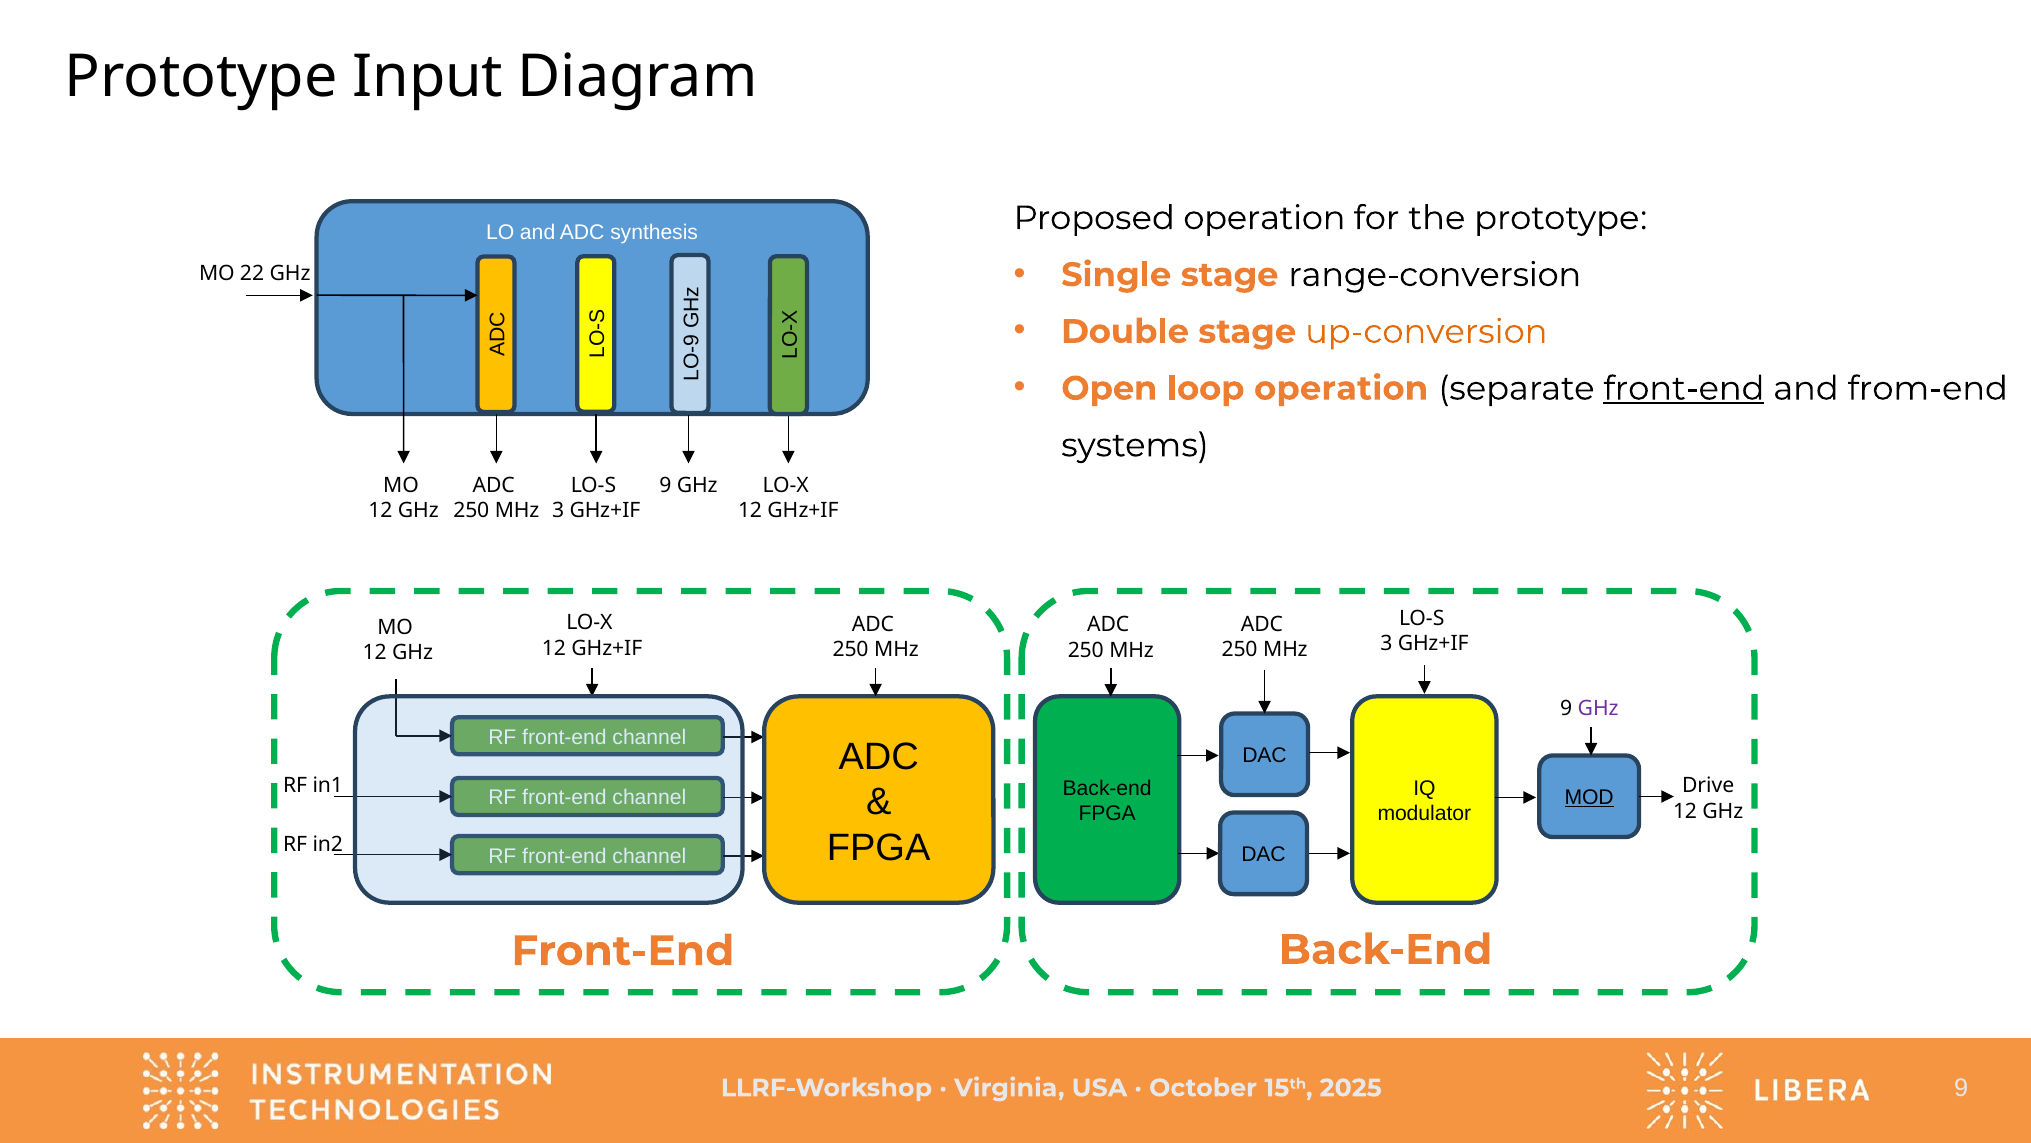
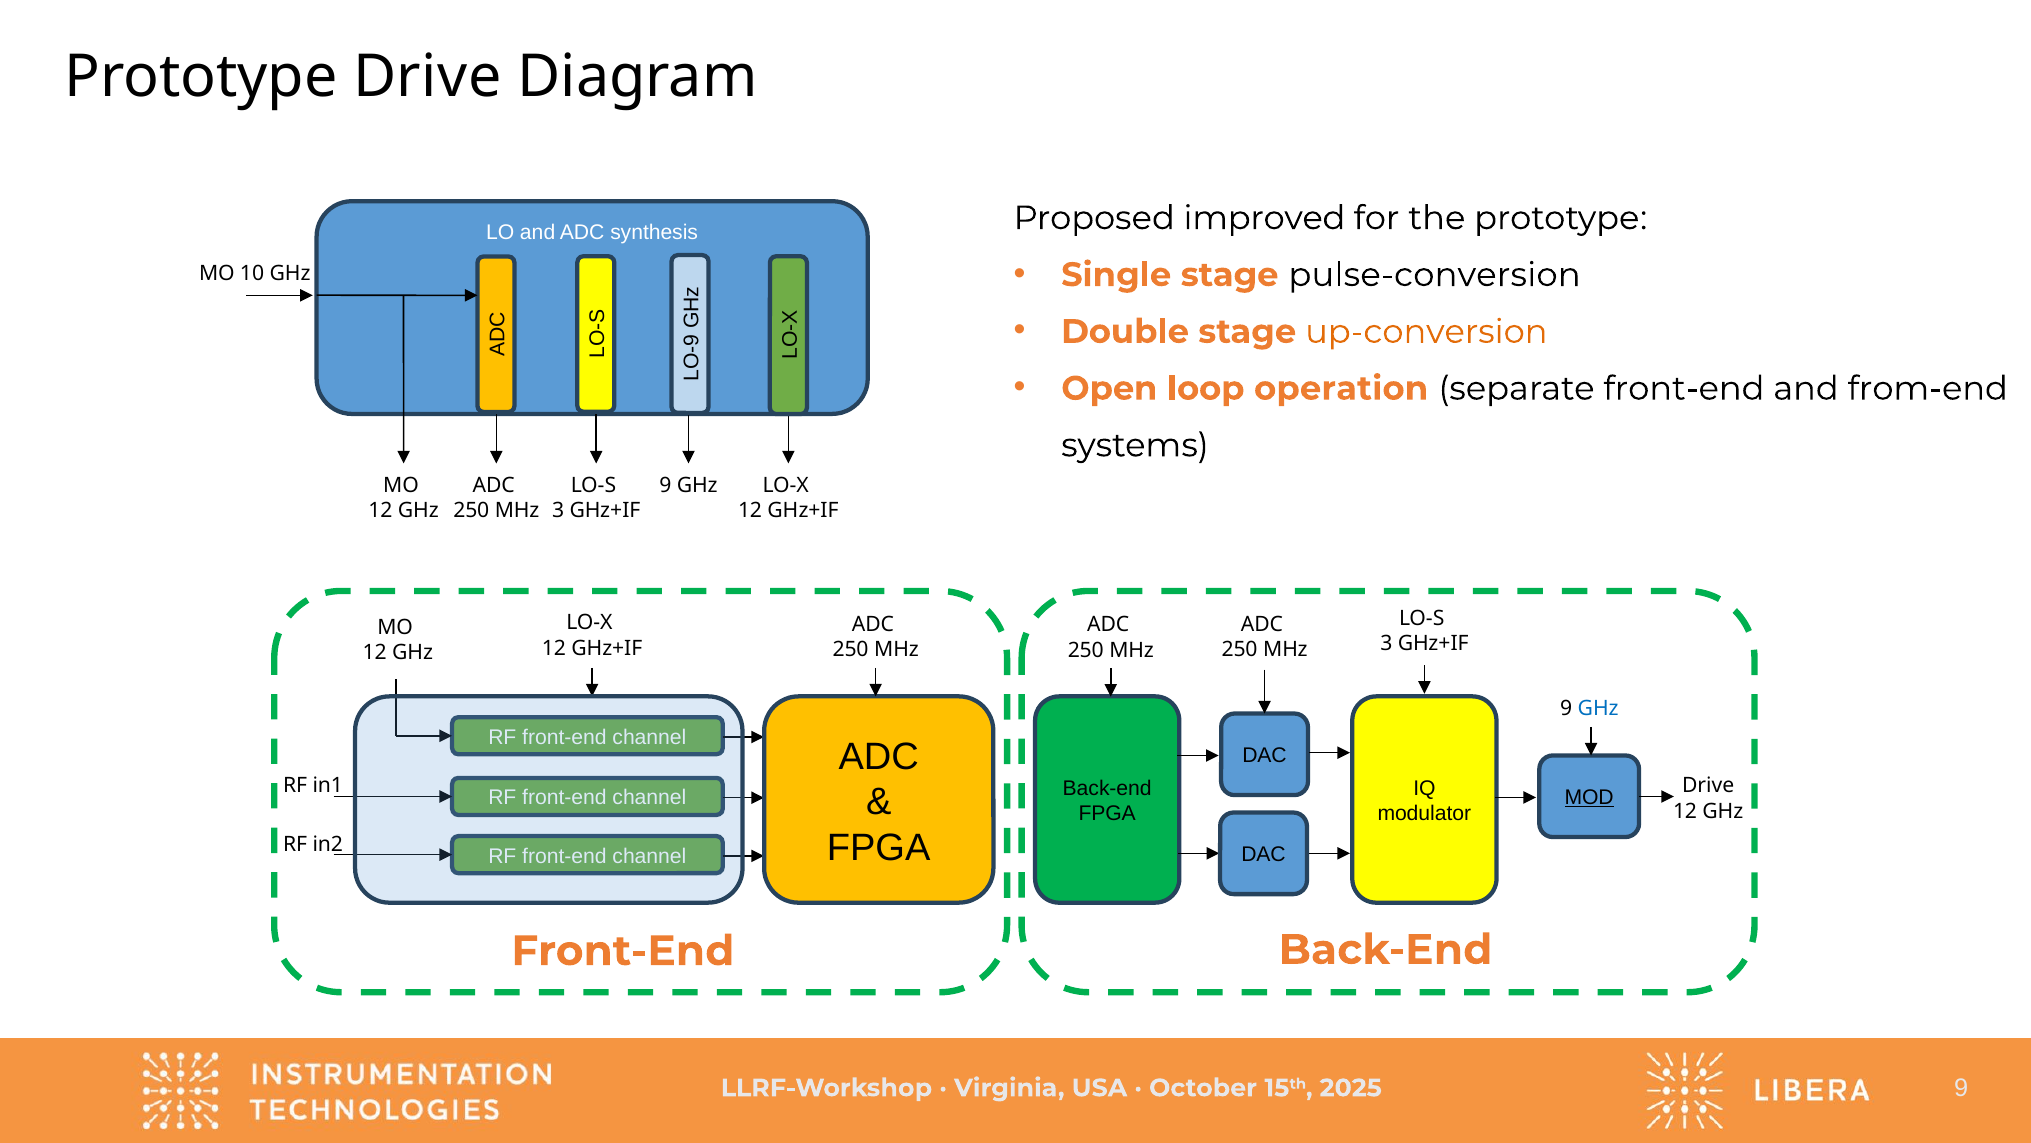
Prototype Input: Input -> Drive (427, 77)
Proposed operation: operation -> improved (1264, 218)
range-conversion: range-conversion -> pulse-conversion (1435, 275)
22: 22 -> 10 (252, 274)
front-end underline: present -> none (1684, 388)
GHz colour: purple -> blue (1598, 708)
